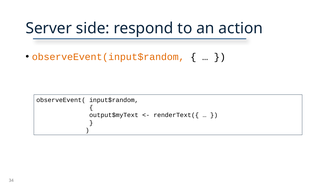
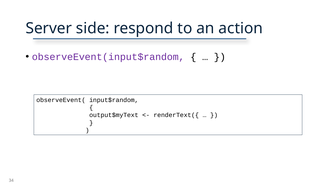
observeEvent(input$random colour: orange -> purple (108, 57)
